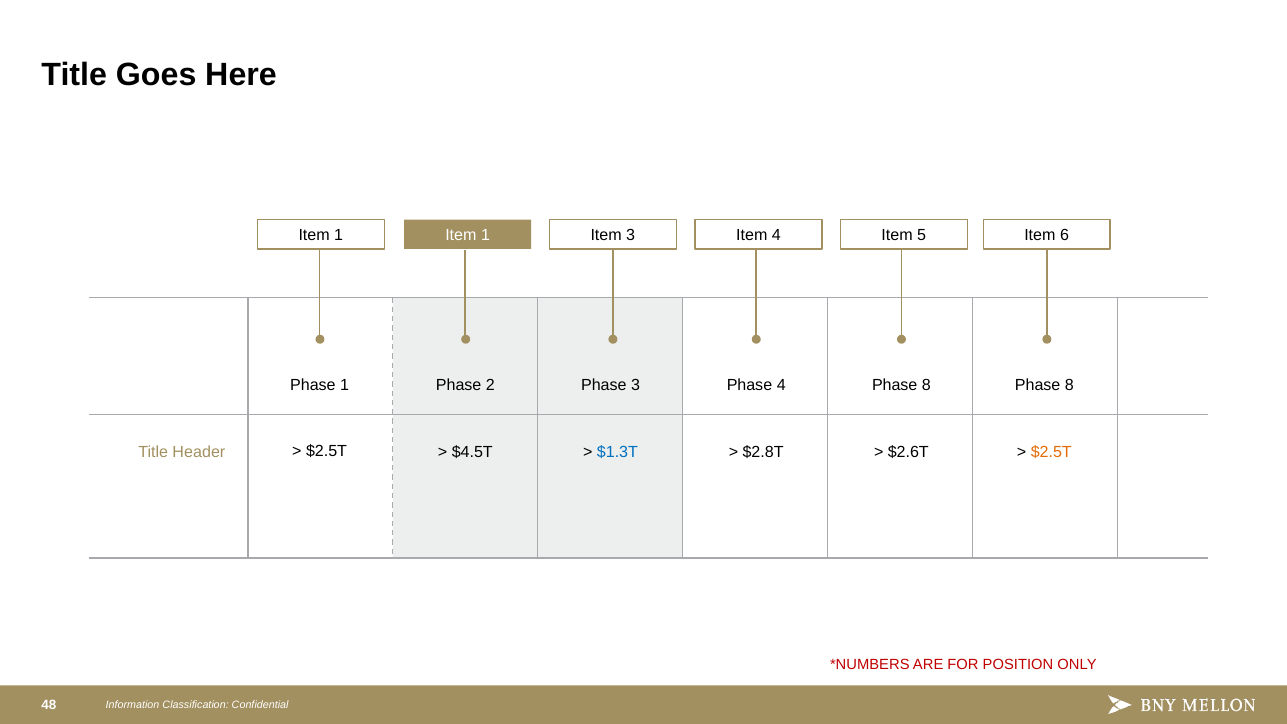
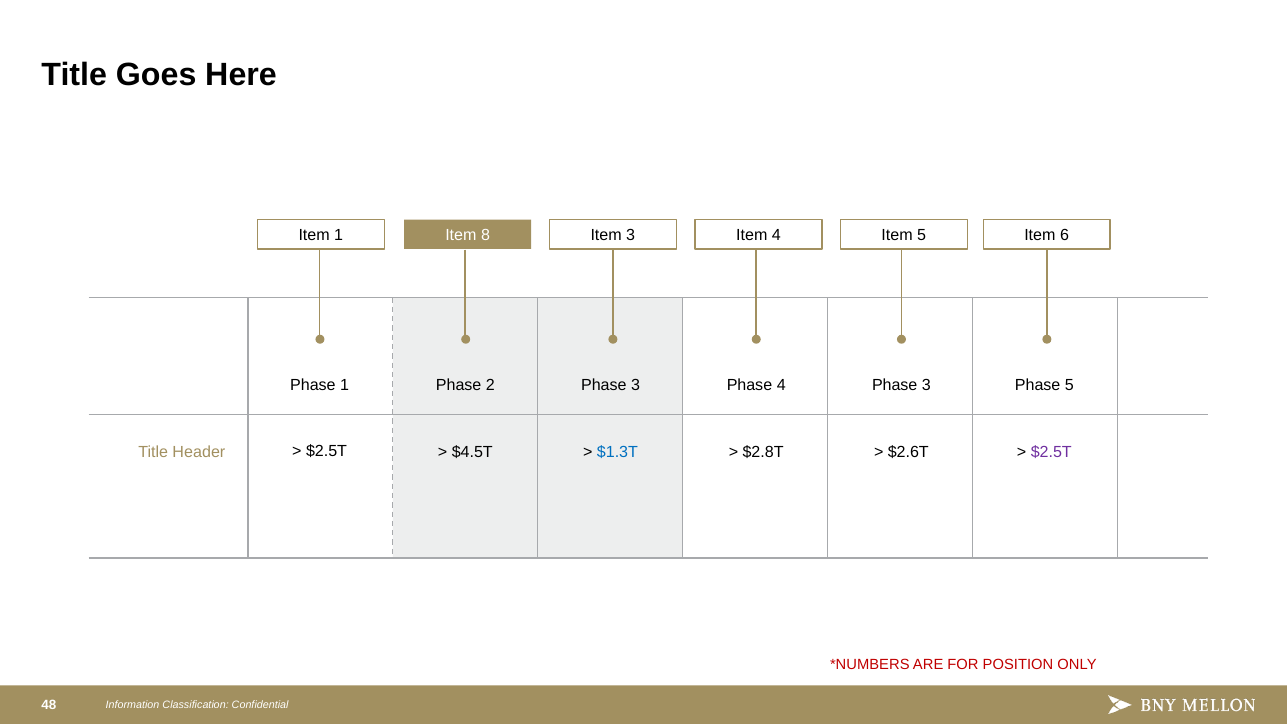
1 Item 1: 1 -> 8 (485, 235)
4 Phase 8: 8 -> 3 (926, 386)
8: 8 -> 5 (1069, 386)
$2.5T colour: orange -> purple (1051, 452)
